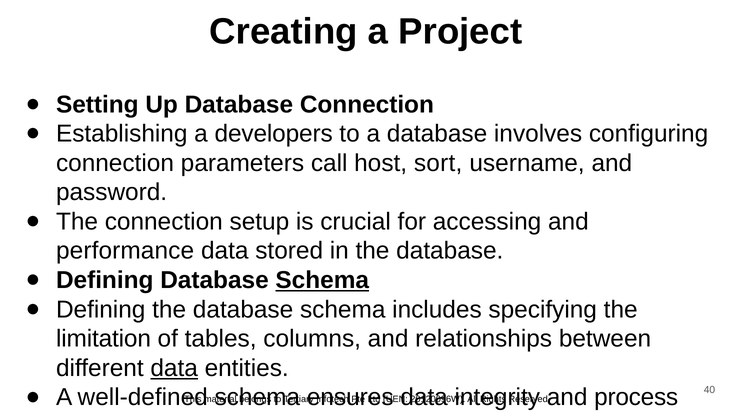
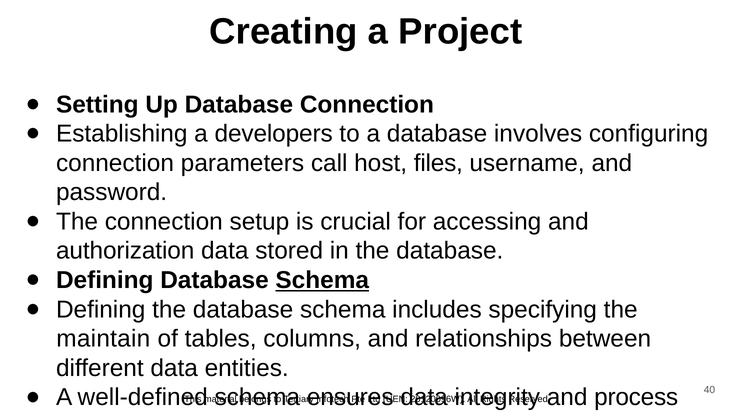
sort: sort -> files (438, 163)
performance: performance -> authorization (125, 251)
limitation: limitation -> maintain (103, 339)
data underline: present -> none (174, 368)
